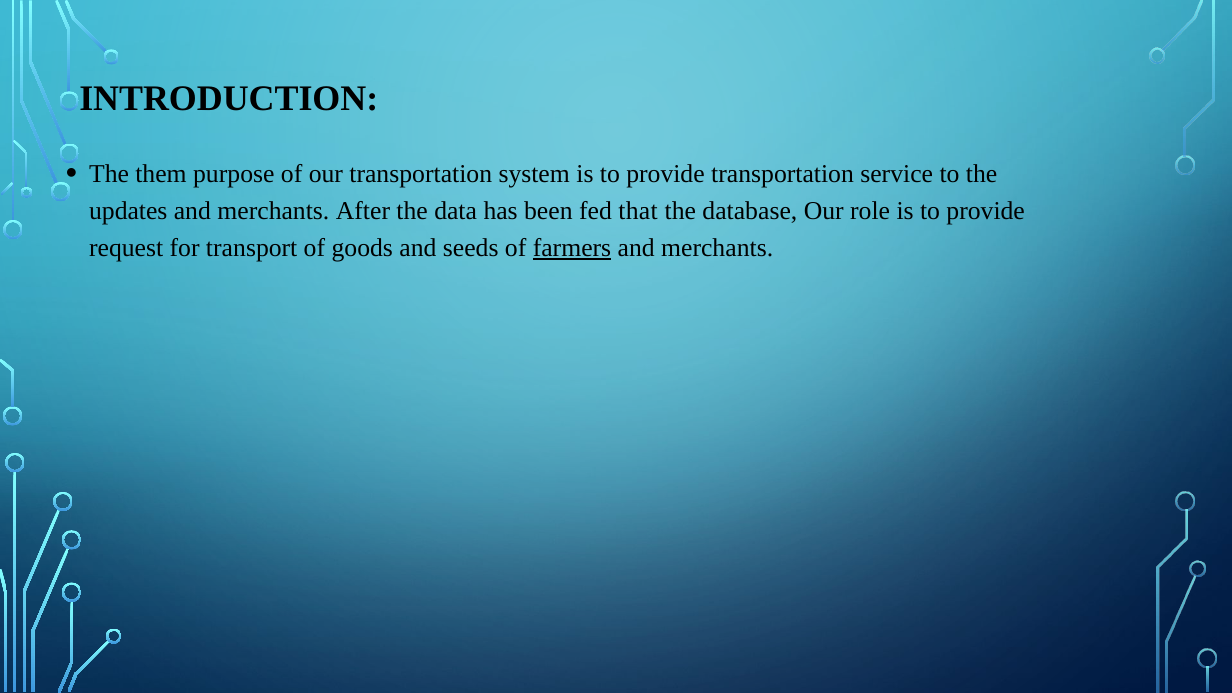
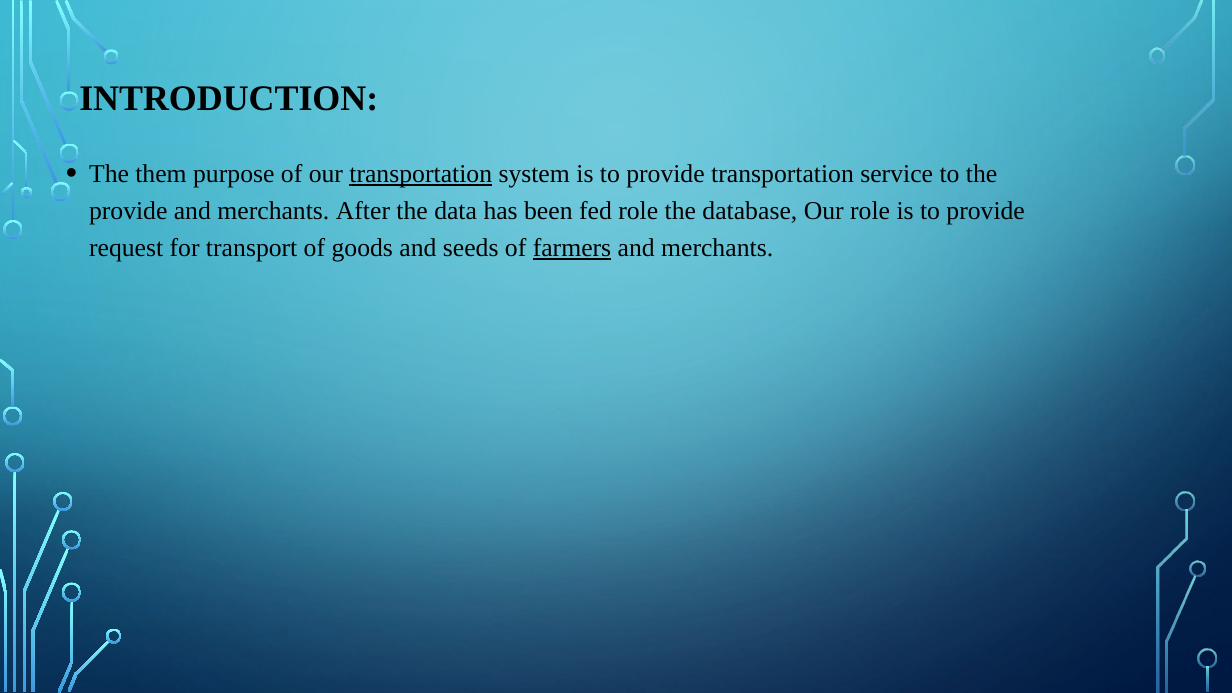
transportation underline: none -> present (421, 174)
updates: updates -> provide (128, 211)
fed that: that -> role (638, 211)
